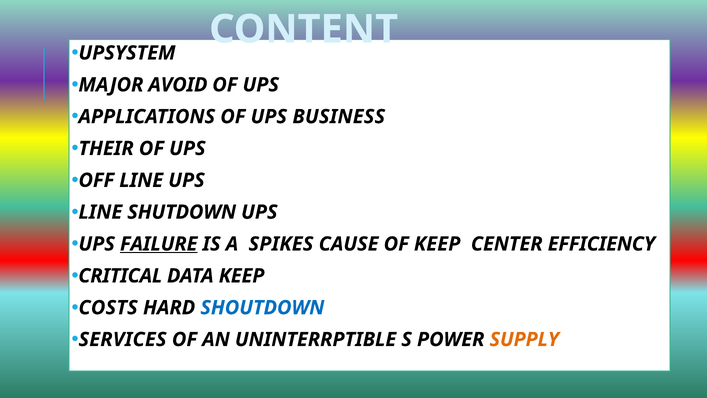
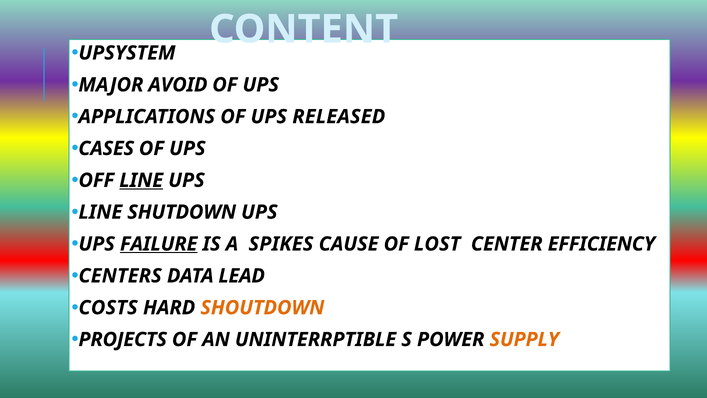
BUSINESS: BUSINESS -> RELEASED (339, 117)
THEIR: THEIR -> CASES (106, 148)
LINE underline: none -> present (141, 180)
OF KEEP: KEEP -> LOST (437, 244)
CRITICAL: CRITICAL -> CENTERS (120, 276)
DATA KEEP: KEEP -> LEAD (242, 276)
SHOUTDOWN colour: blue -> orange (262, 307)
SERVICES: SERVICES -> PROJECTS (123, 339)
